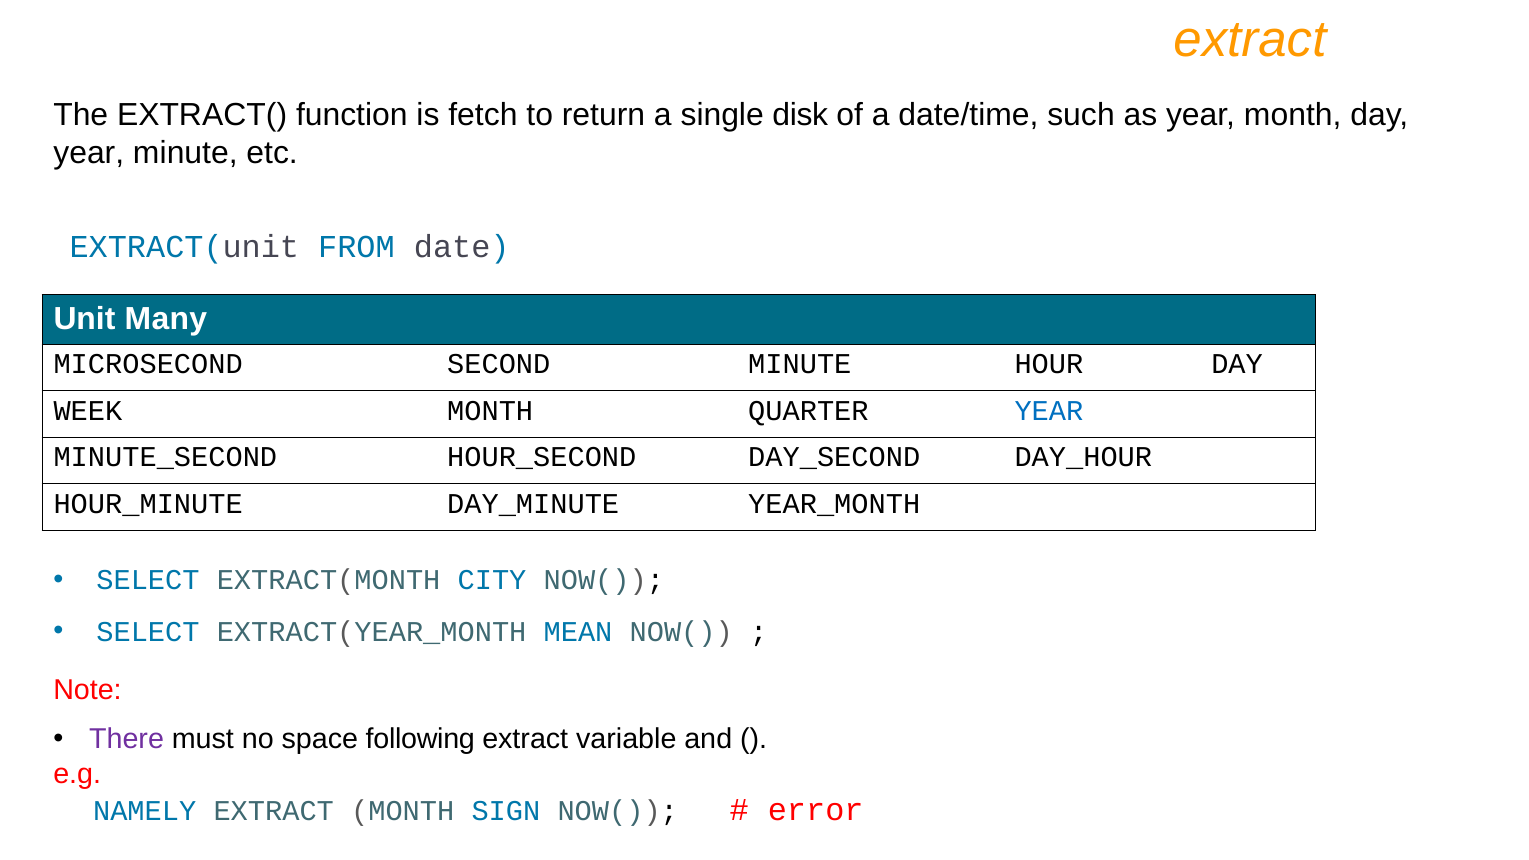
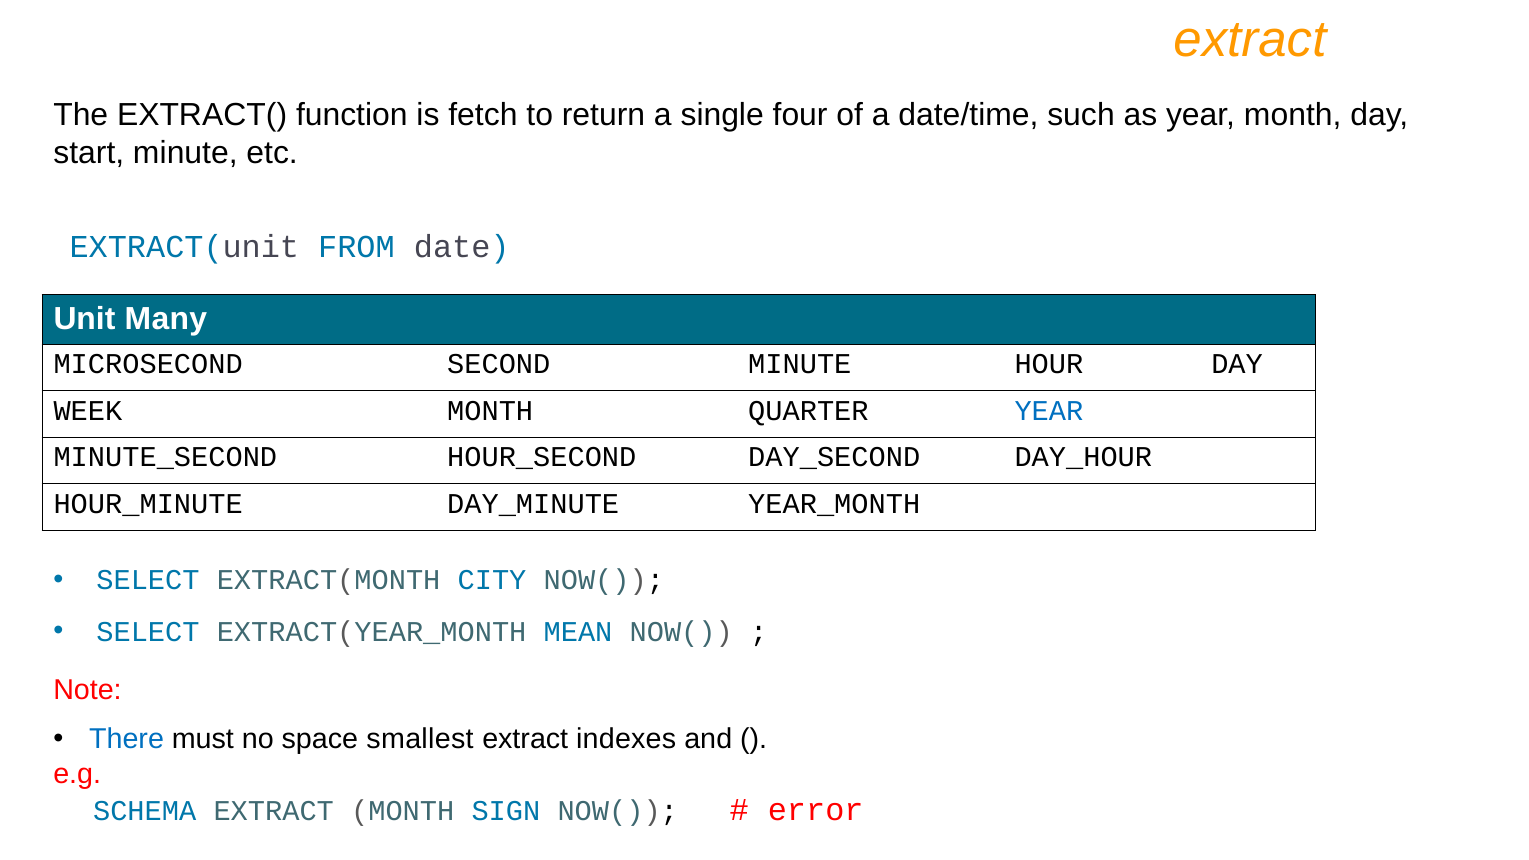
disk: disk -> four (800, 115)
year: year -> start (89, 153)
There colour: purple -> blue (127, 739)
following: following -> smallest (420, 739)
variable: variable -> indexes (626, 739)
NAMELY: NAMELY -> SCHEMA (145, 811)
